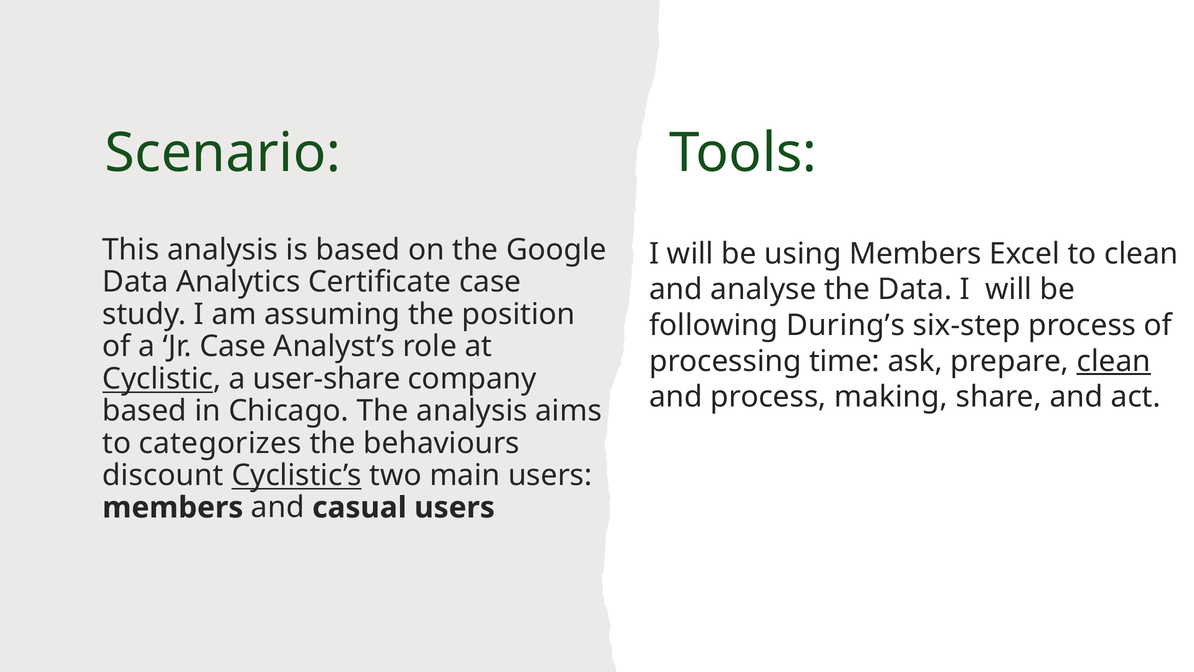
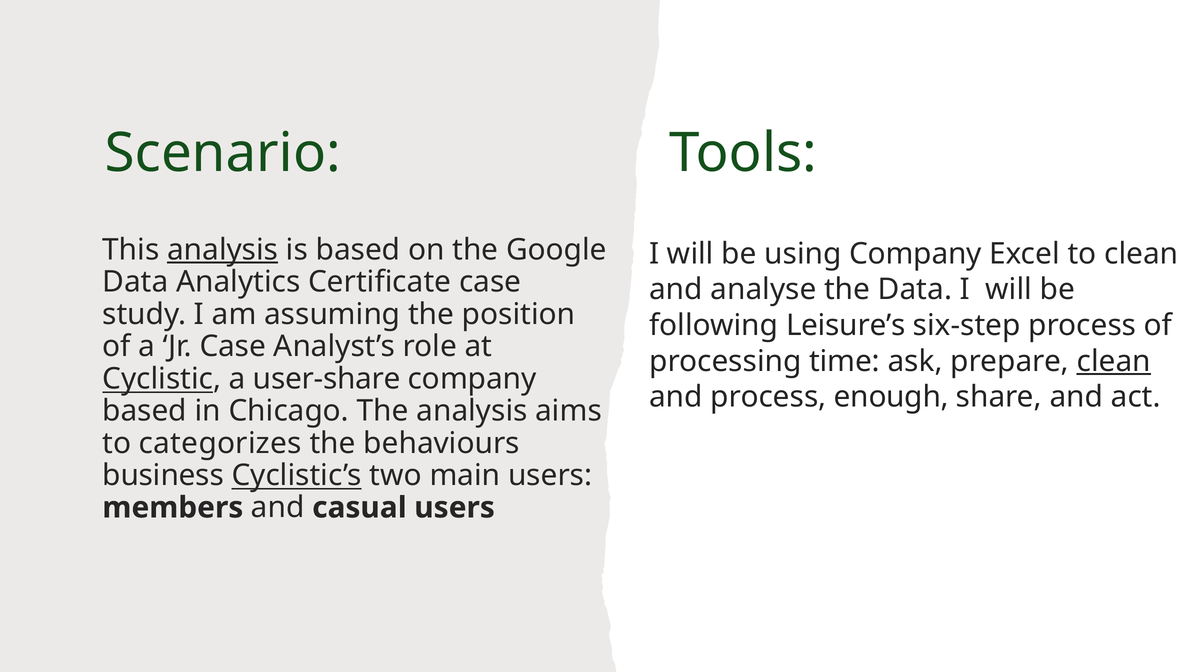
analysis underline: none -> present (223, 250)
using Members: Members -> Company (915, 254)
During’s: During’s -> Leisure’s (846, 325)
making: making -> enough (891, 397)
discount: discount -> business (163, 475)
